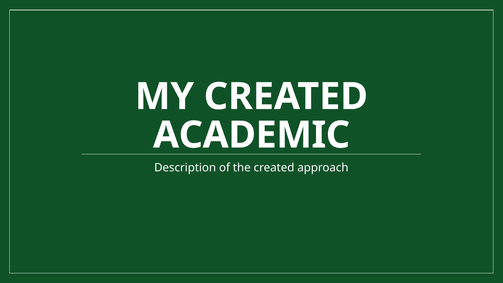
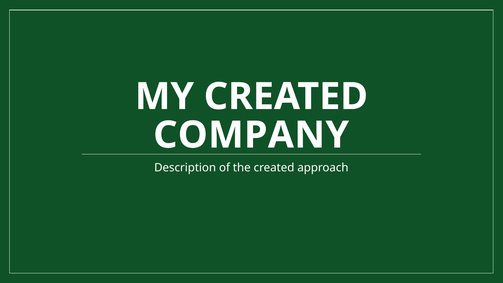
ACADEMIC: ACADEMIC -> COMPANY (251, 135)
